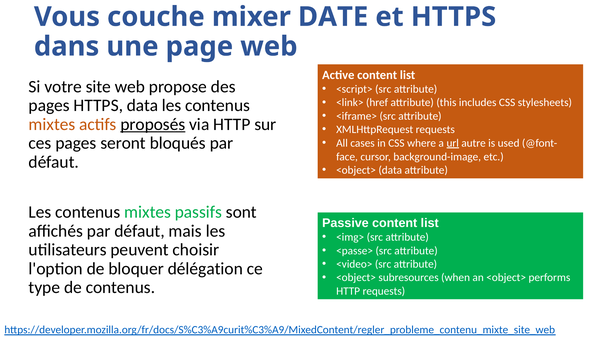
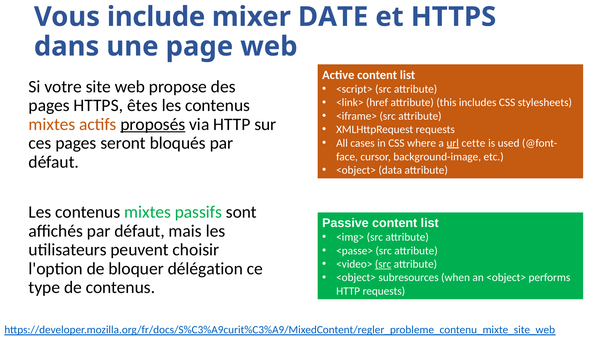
couche: couche -> include (156, 17)
HTTPS data: data -> êtes (142, 105)
autre: autre -> cette (473, 143)
src underline: none -> present (383, 264)
